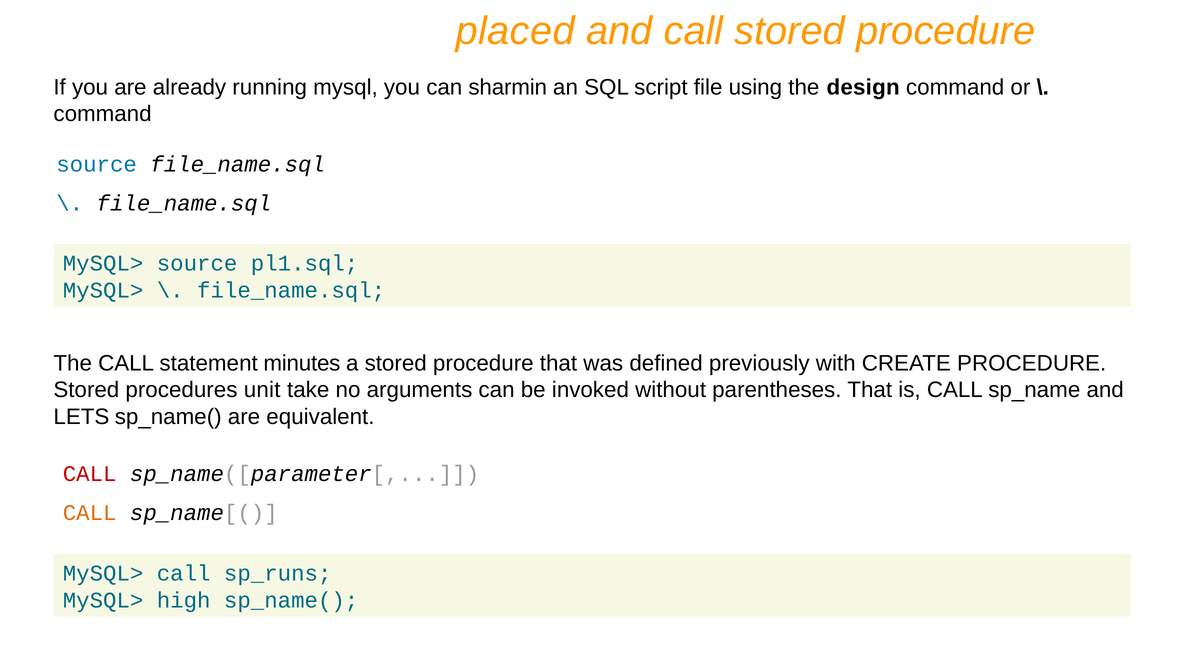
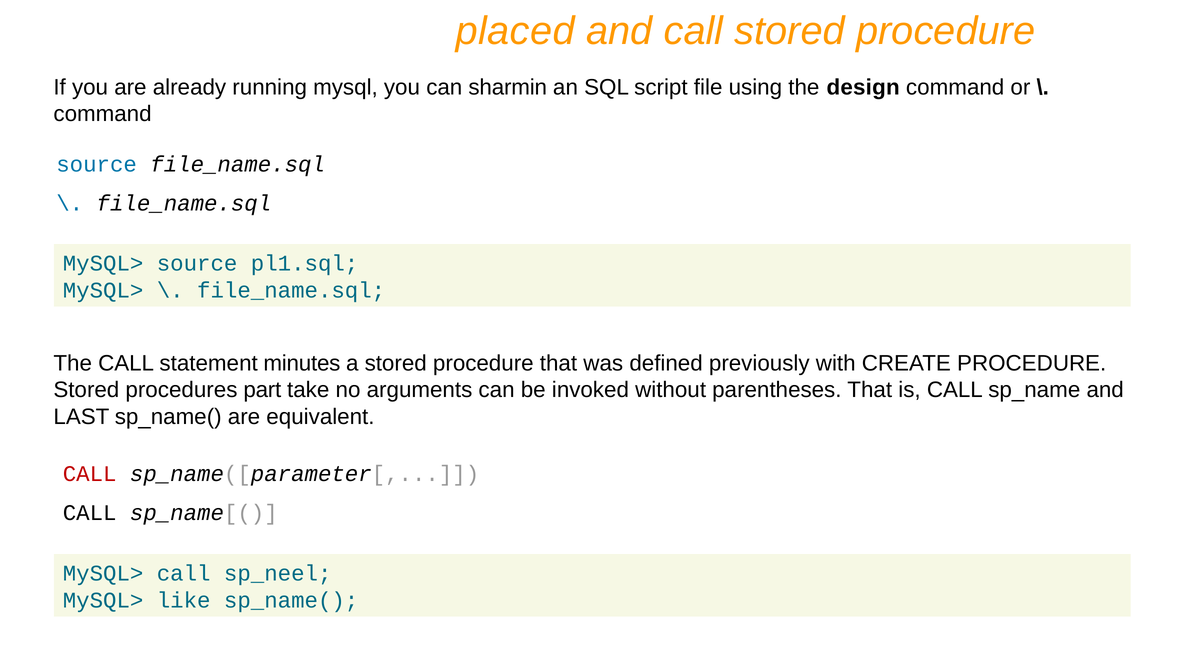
unit: unit -> part (262, 390)
LETS: LETS -> LAST (81, 417)
CALL colour: orange -> black (90, 513)
sp_runs: sp_runs -> sp_neel (278, 574)
high: high -> like (184, 601)
